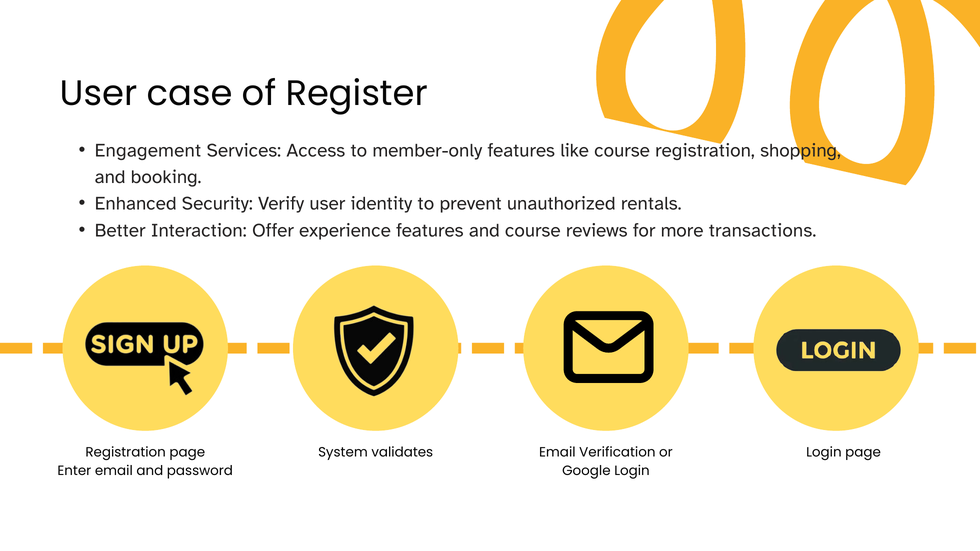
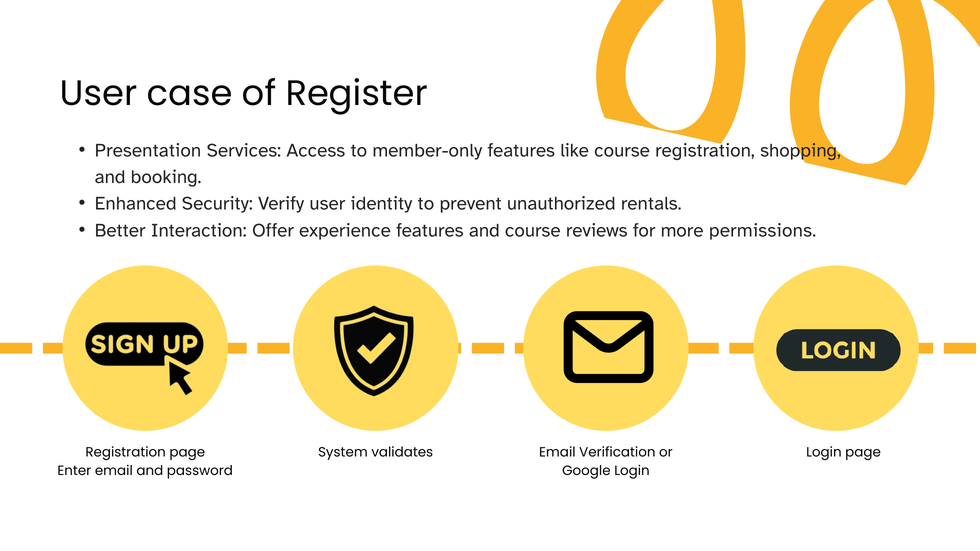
Engagement: Engagement -> Presentation (148, 150)
transactions: transactions -> permissions (763, 230)
